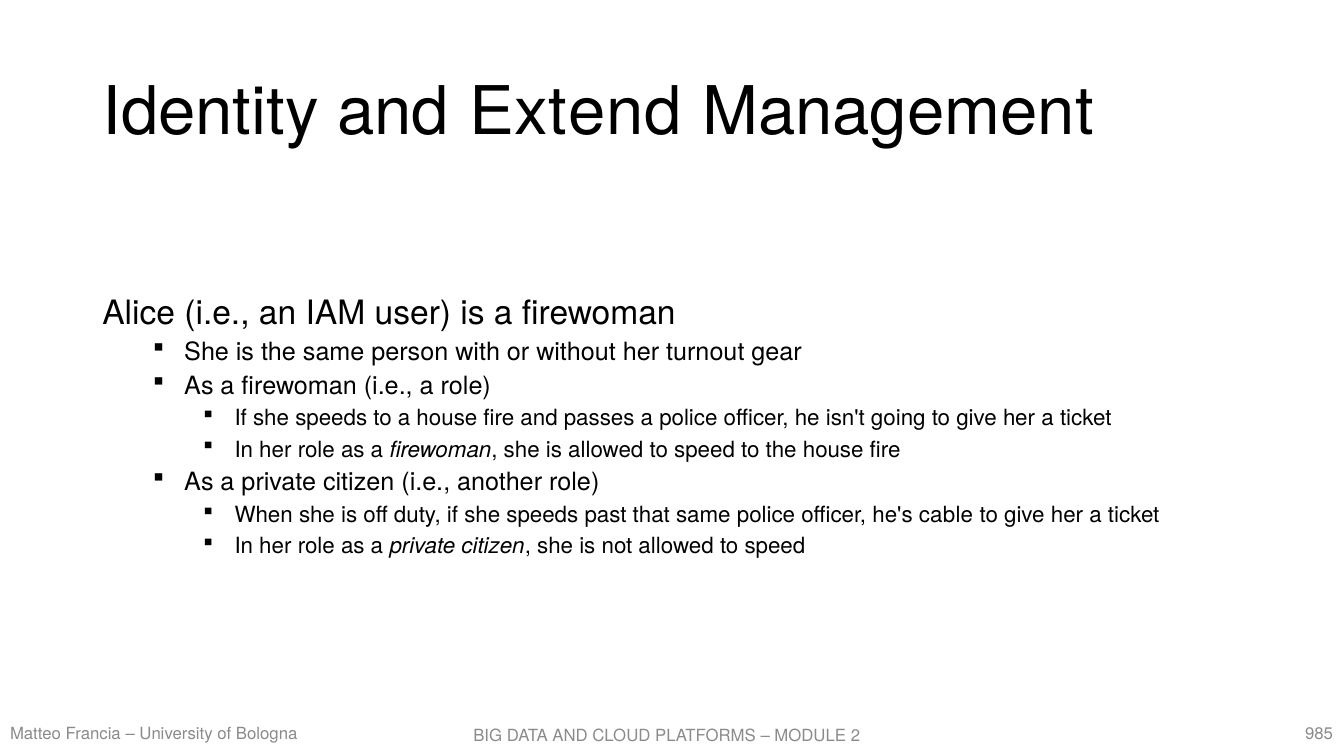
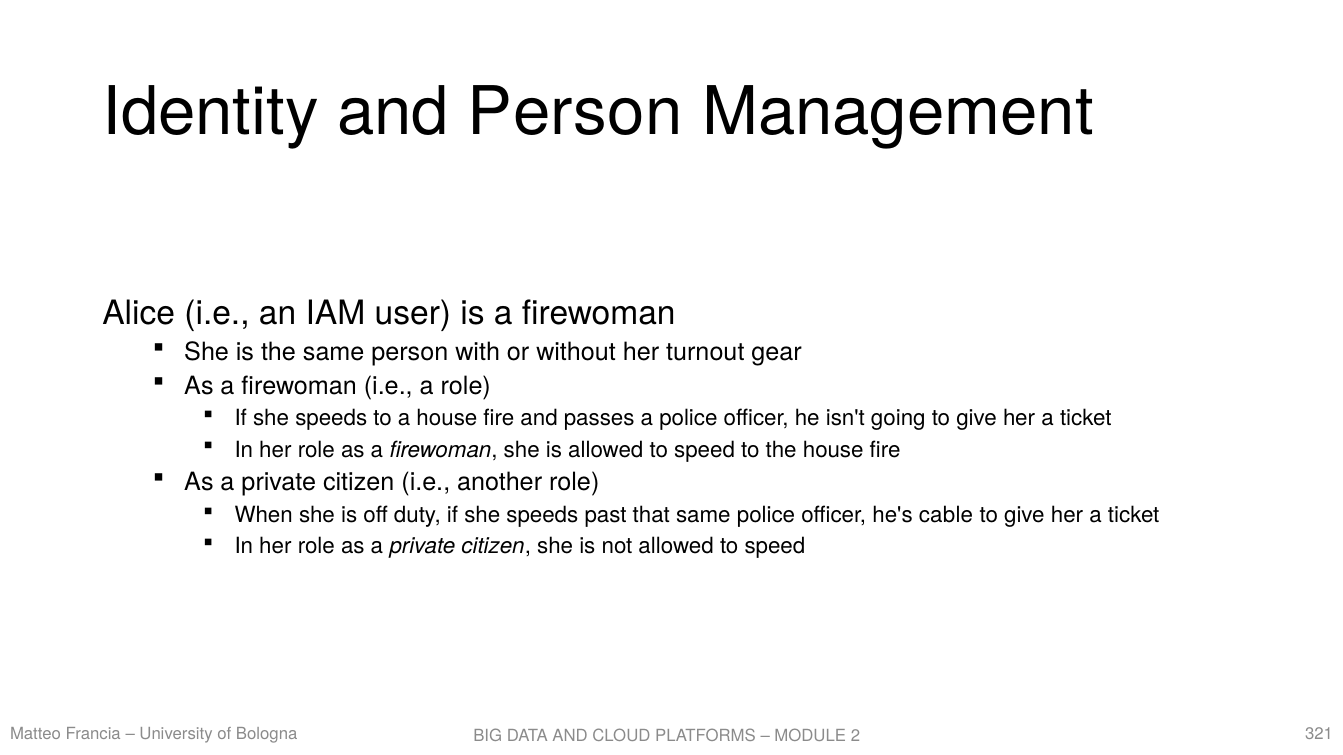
and Extend: Extend -> Person (575, 113)
985: 985 -> 321 (1319, 735)
